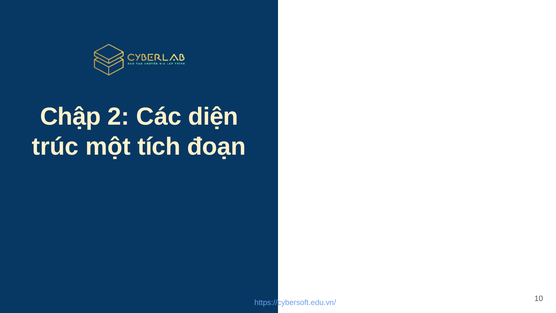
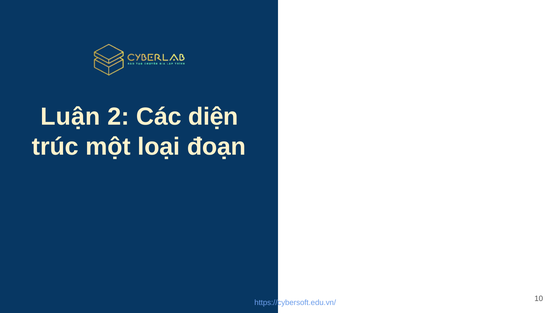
Chập: Chập -> Luận (70, 117)
tích: tích -> loại (159, 146)
